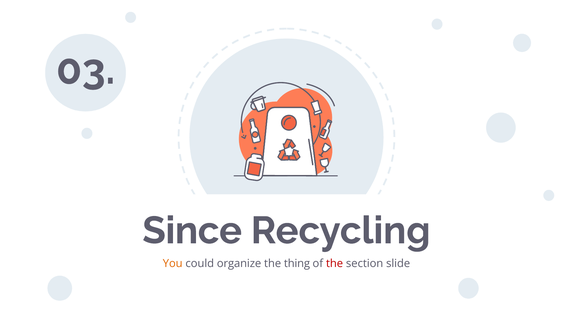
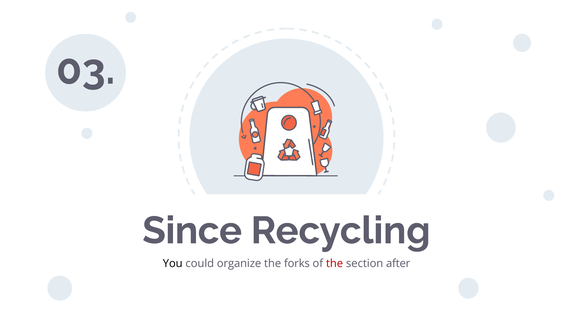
You colour: orange -> black (173, 264)
thing: thing -> forks (297, 264)
slide: slide -> after (398, 264)
